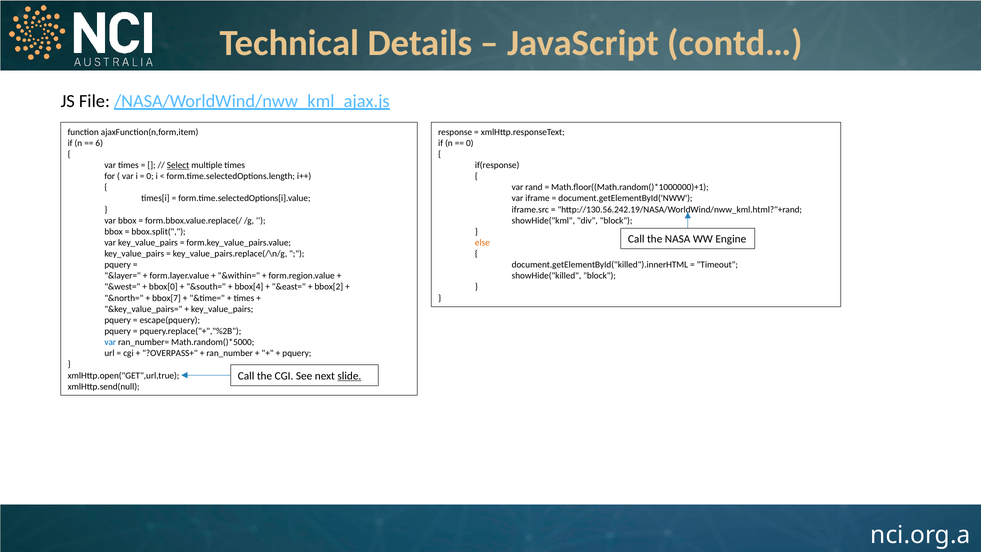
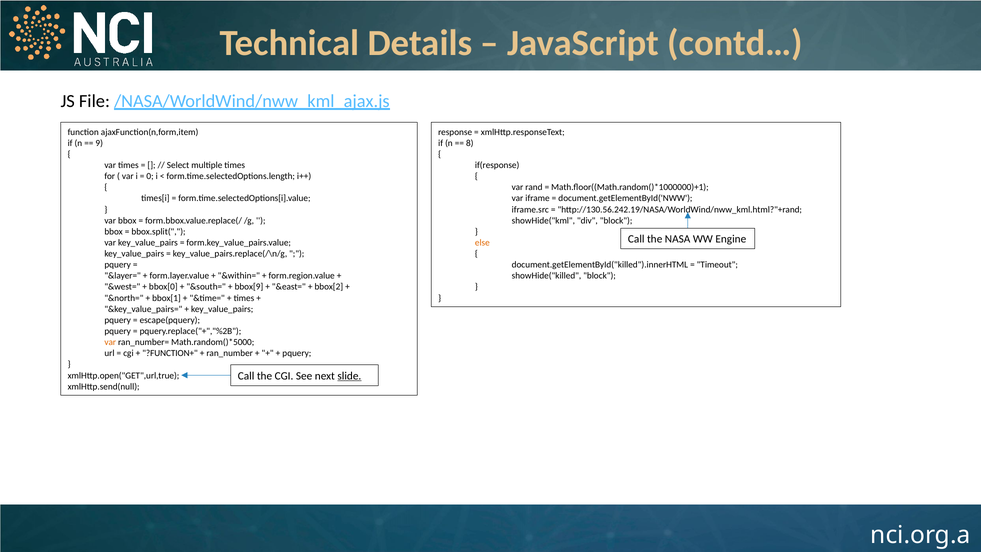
6: 6 -> 9 (99, 143)
0: 0 -> 8 (470, 143)
Select underline: present -> none (178, 165)
bbox[4: bbox[4 -> bbox[9 (249, 287)
bbox[7: bbox[7 -> bbox[1 (166, 298)
var colour: blue -> orange (110, 342)
?OVERPASS+: ?OVERPASS+ -> ?FUNCTION+ (170, 353)
